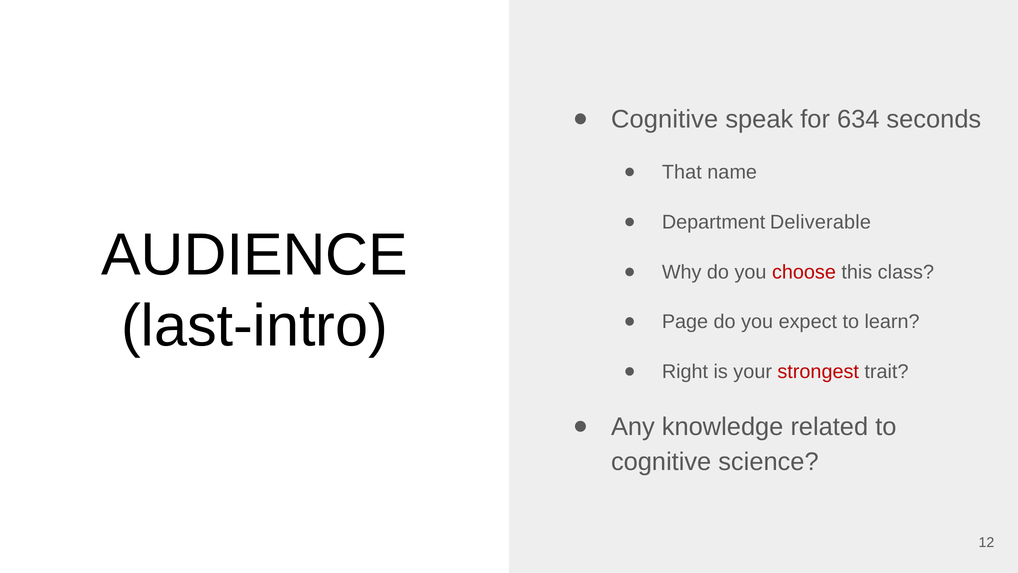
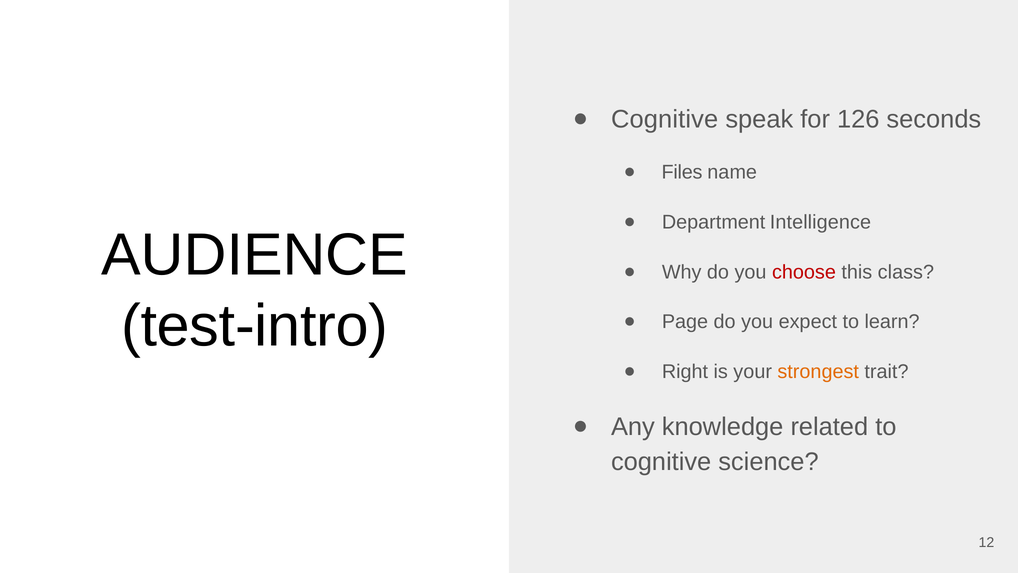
634: 634 -> 126 (858, 119)
That: That -> Files (682, 172)
Deliverable: Deliverable -> Intelligence (820, 222)
last-intro: last-intro -> test-intro (255, 326)
strongest colour: red -> orange (818, 372)
